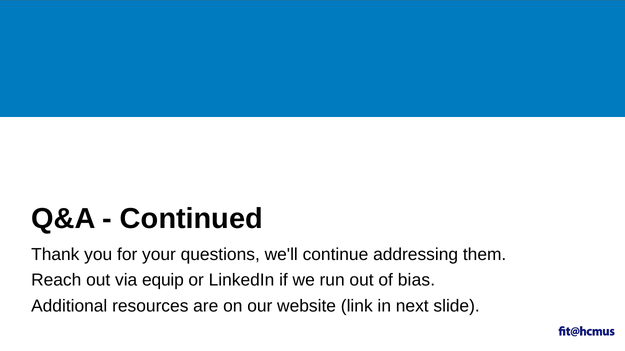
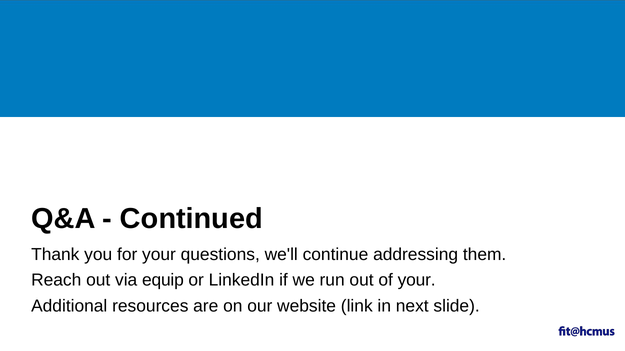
of bias: bias -> your (417, 281)
